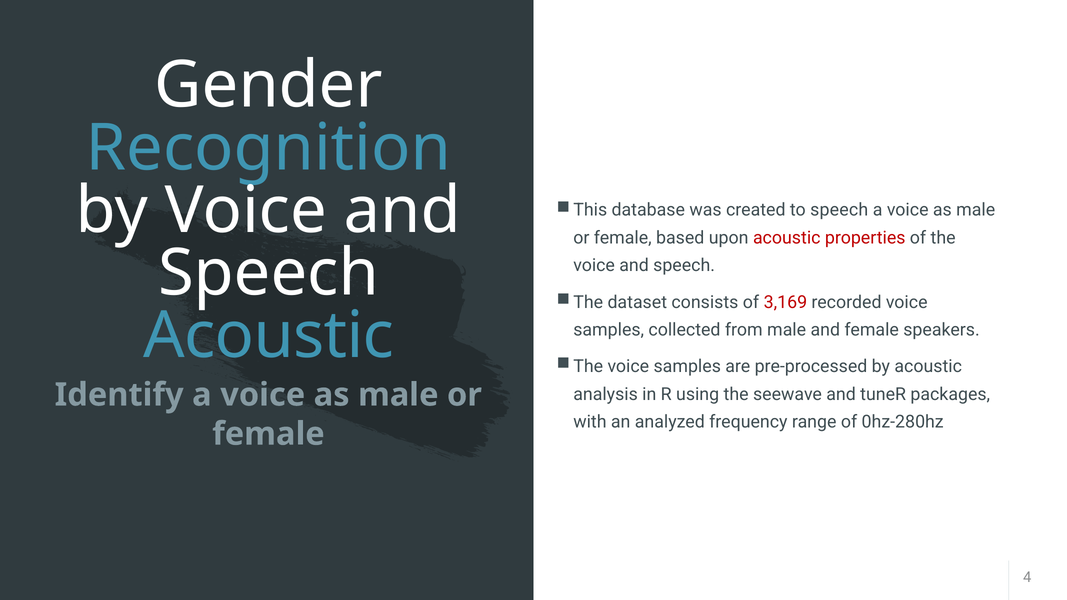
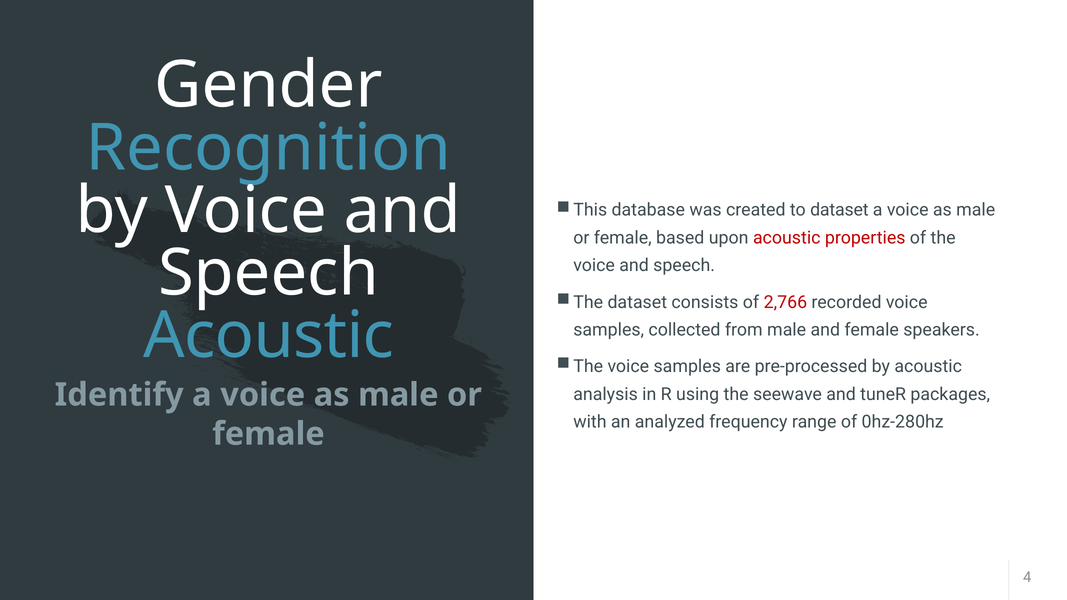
to speech: speech -> dataset (839, 210)
3,169: 3,169 -> 2,766 (785, 302)
